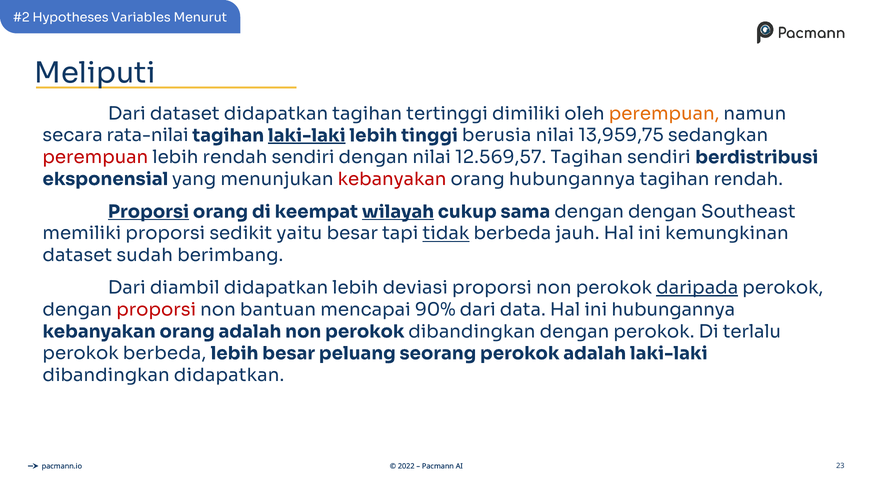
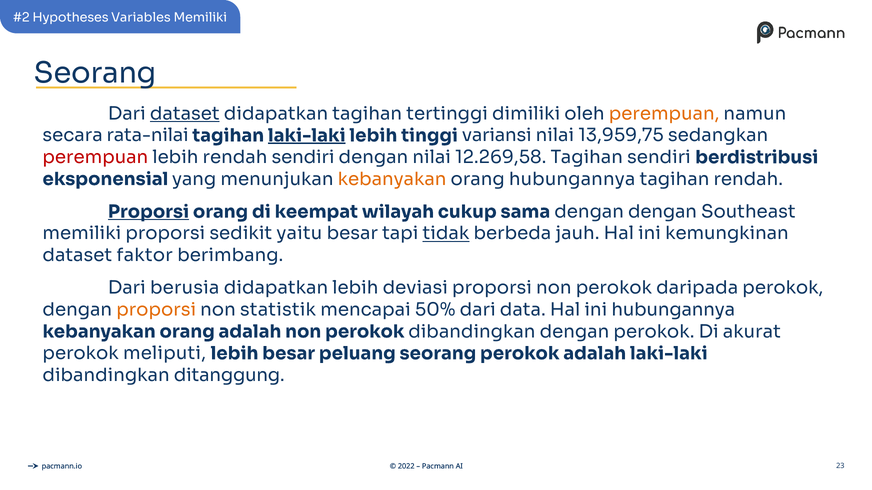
Variables Menurut: Menurut -> Memiliki (200, 18)
Meliputi: Meliputi -> Seorang (95, 73)
dataset underline: none -> present (185, 114)
berusia: berusia -> variansi (497, 136)
12.569,57: 12.569,57 -> 12.269,58 (501, 157)
kebanyakan colour: red -> orange (392, 179)
wilayah underline: present -> none (398, 212)
sudah: sudah -> faktor (145, 256)
diambil: diambil -> berusia (185, 288)
daripada underline: present -> none (697, 288)
proporsi colour: red -> orange (156, 310)
bantuan: bantuan -> statistik (278, 310)
90%: 90% -> 50% (435, 310)
terlalu: terlalu -> akurat (752, 332)
perokok berbeda: berbeda -> meliputi (165, 354)
dibandingkan didapatkan: didapatkan -> ditanggung (229, 375)
